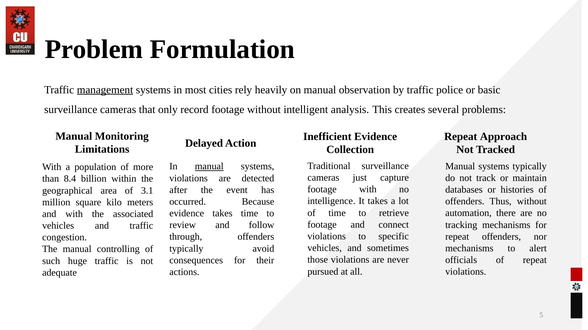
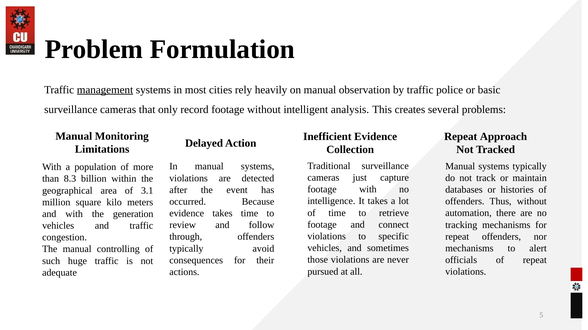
manual underline: present -> none (209, 167)
8.4: 8.4 -> 8.3 (70, 179)
associated: associated -> generation (133, 214)
